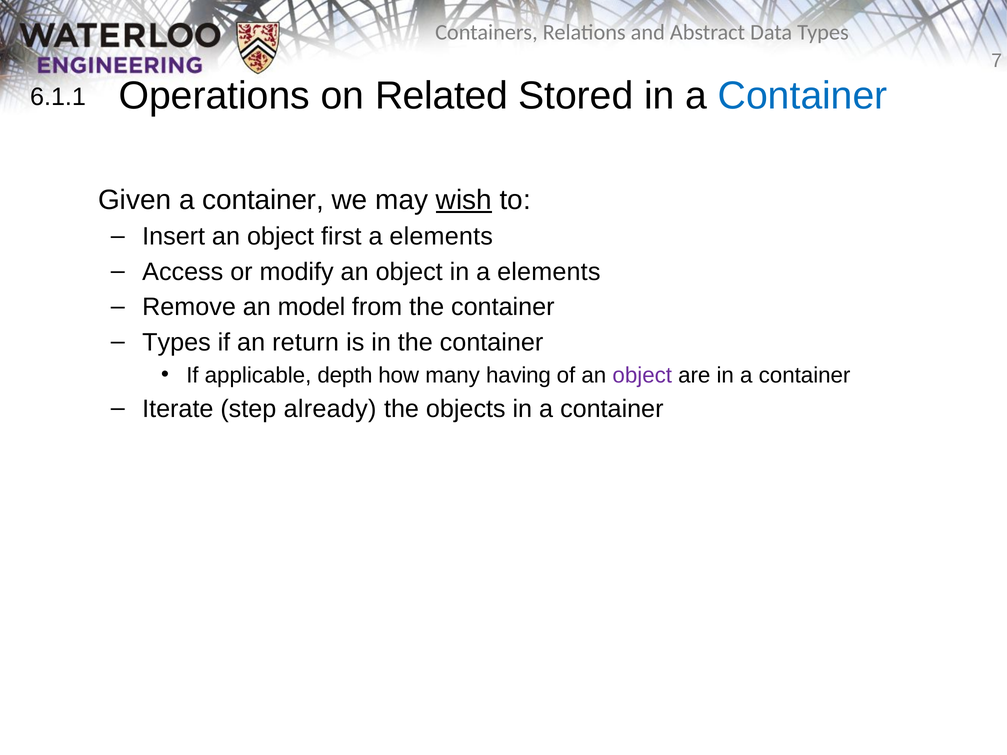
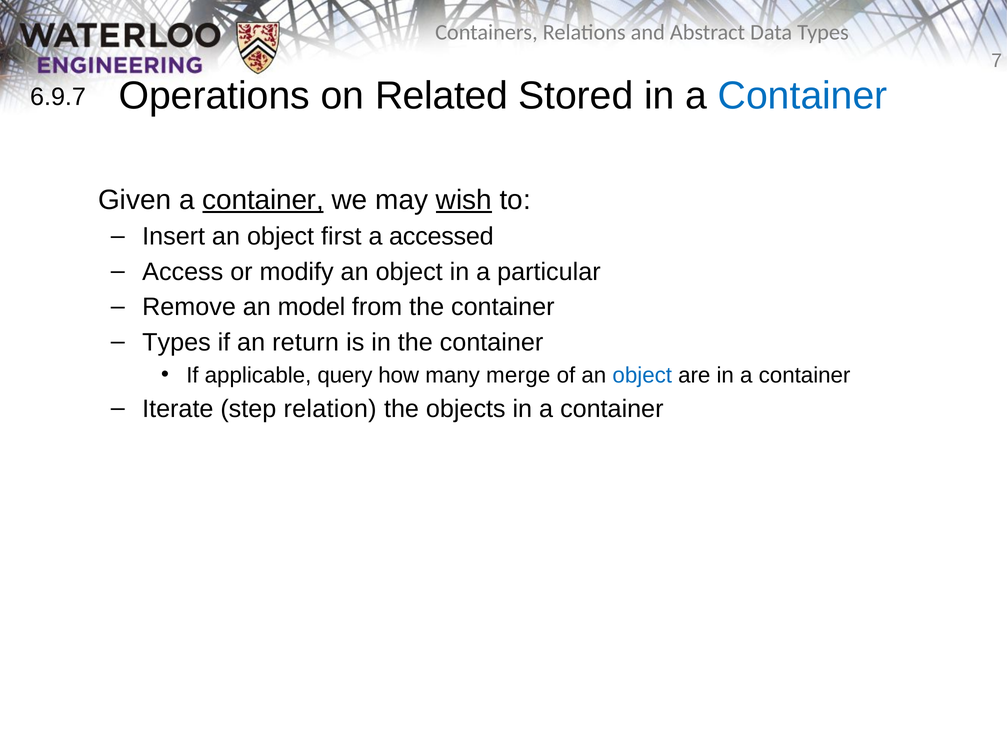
6.1.1: 6.1.1 -> 6.9.7 (58, 97)
container underline: none -> present (263, 200)
elements: elements -> accessed (441, 237)
in a elements: elements -> particular (549, 272)
depth: depth -> query (345, 375)
having: having -> merge (518, 375)
object colour: purple -> blue (642, 375)
already: already -> relation (330, 409)
